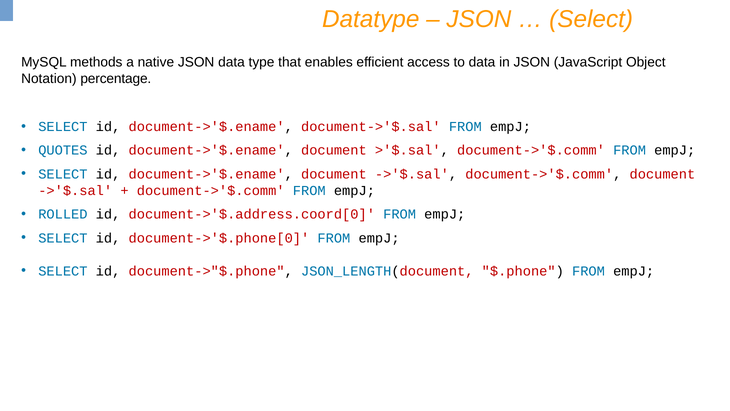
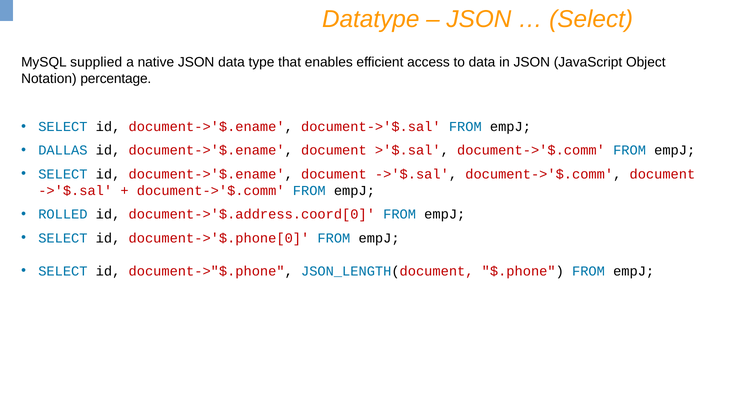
methods: methods -> supplied (96, 62)
QUOTES: QUOTES -> DALLAS (63, 150)
